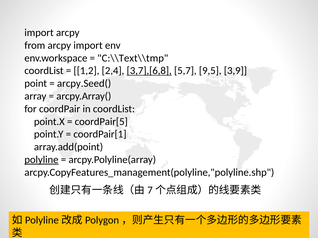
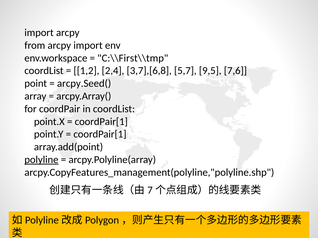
C:\\Text\\tmp: C:\\Text\\tmp -> C:\\First\\tmp (133, 58)
3,7],[6,8 underline: present -> none (149, 71)
3,9: 3,9 -> 7,6 (235, 71)
coordPair[5: coordPair[5 -> coordPair[1 (101, 122)
